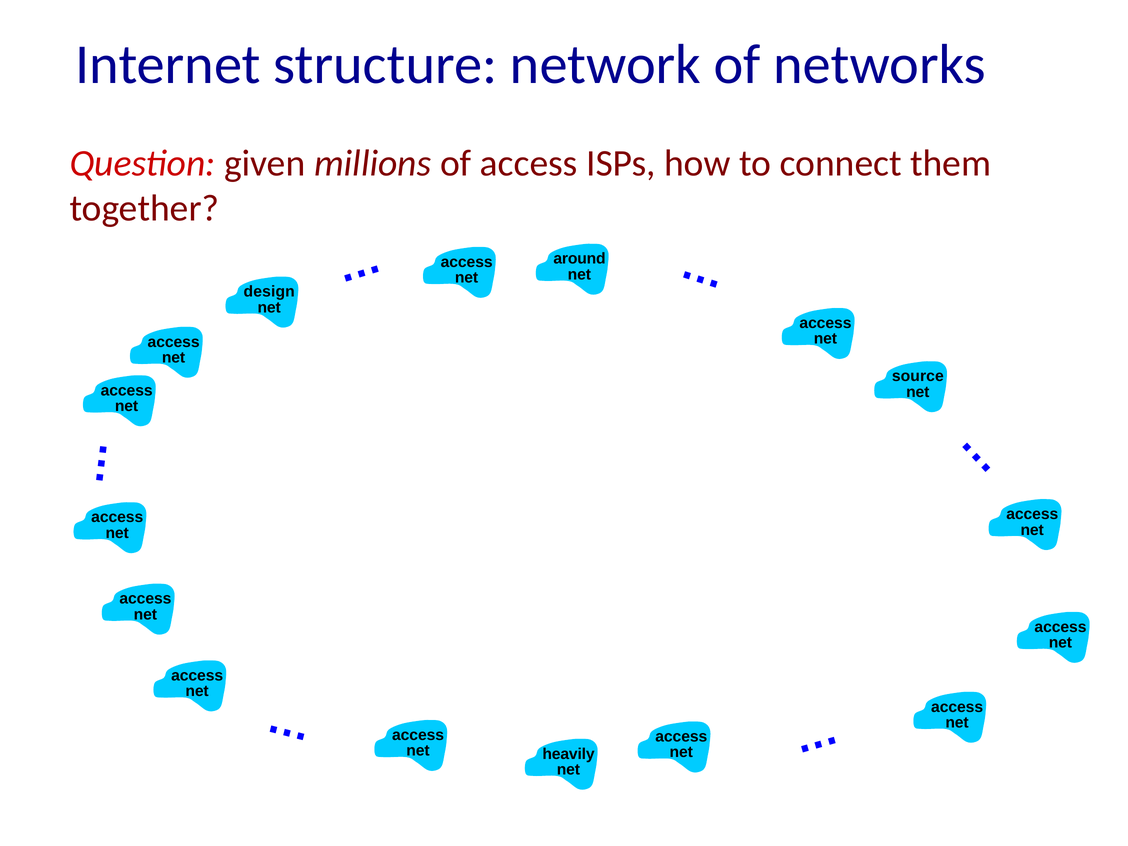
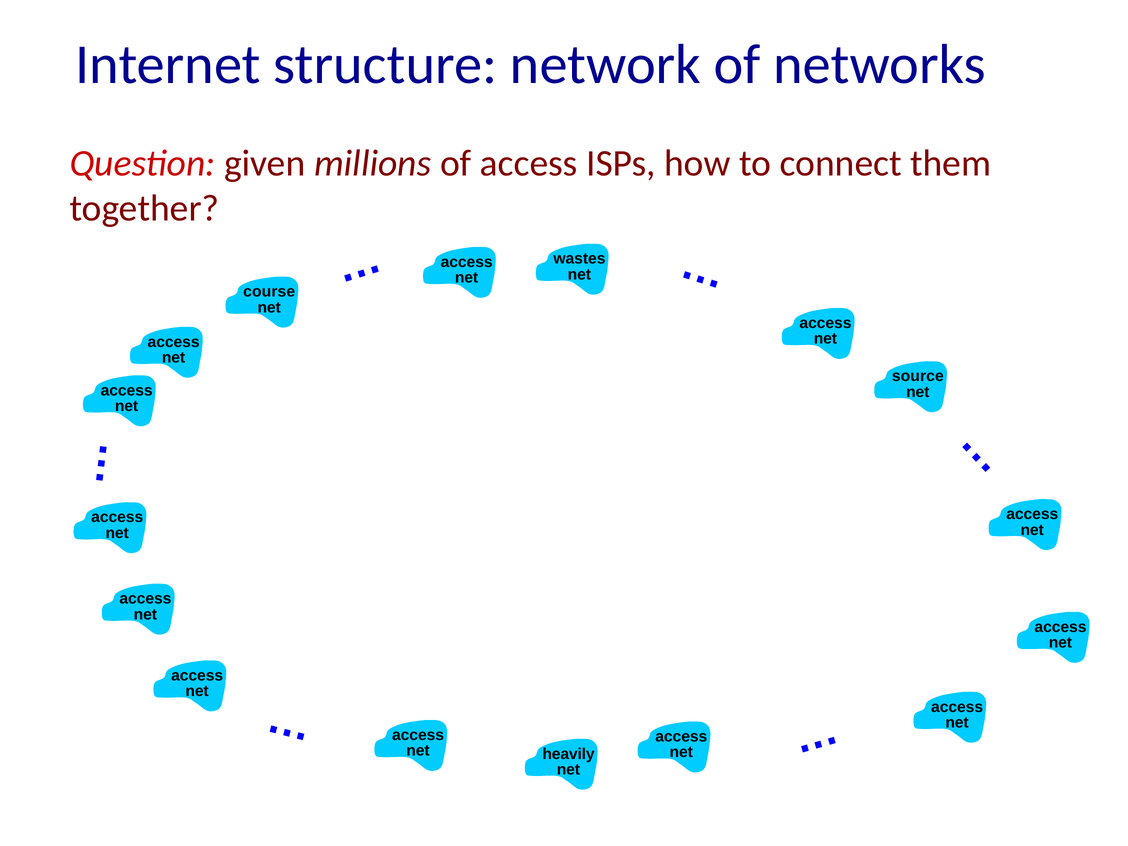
around: around -> wastes (579, 259)
design: design -> course (269, 292)
